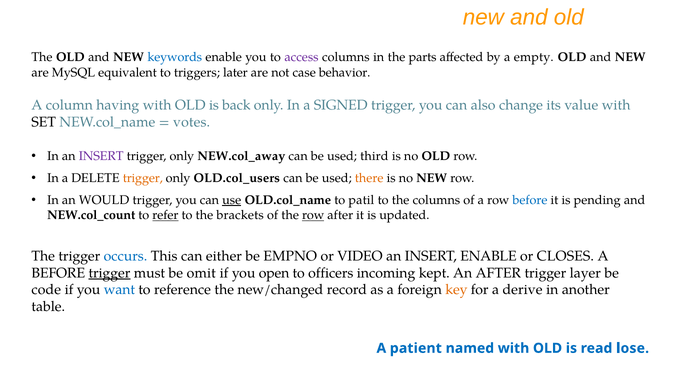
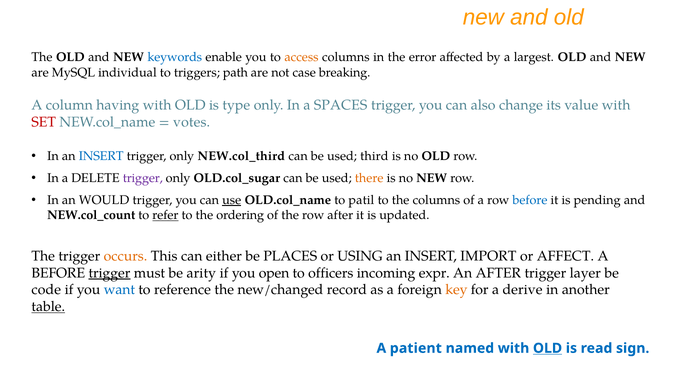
access colour: purple -> orange (301, 57)
parts: parts -> error (423, 57)
empty: empty -> largest (534, 57)
equivalent: equivalent -> individual (127, 72)
later: later -> path (235, 72)
behavior: behavior -> breaking (345, 72)
back: back -> type (236, 105)
SIGNED: SIGNED -> SPACES (341, 105)
SET colour: black -> red (44, 122)
INSERT colour: purple -> blue (101, 156)
NEW.col_away: NEW.col_away -> NEW.col_third (241, 156)
trigger colour: orange -> purple (143, 178)
OLD.col_users: OLD.col_users -> OLD.col_sugar (237, 178)
brackets: brackets -> ordering (240, 215)
row underline: present -> none (313, 215)
occurs colour: blue -> orange (125, 256)
EMPNO: EMPNO -> PLACES (290, 256)
VIDEO: VIDEO -> USING (360, 256)
INSERT ENABLE: ENABLE -> IMPORT (488, 256)
CLOSES: CLOSES -> AFFECT (565, 256)
omit: omit -> arity (201, 273)
kept: kept -> expr (434, 273)
table underline: none -> present (48, 306)
OLD underline: none -> present (548, 348)
lose: lose -> sign (633, 348)
